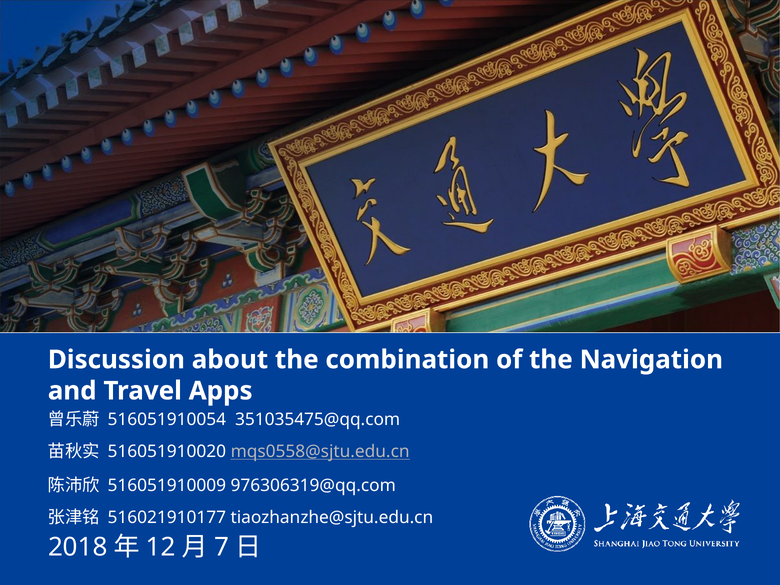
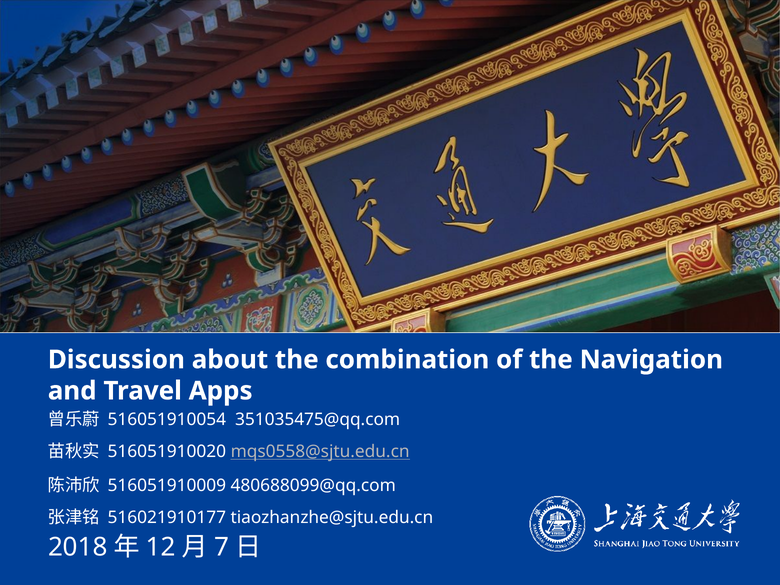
976306319@qq.com: 976306319@qq.com -> 480688099@qq.com (313, 486)
